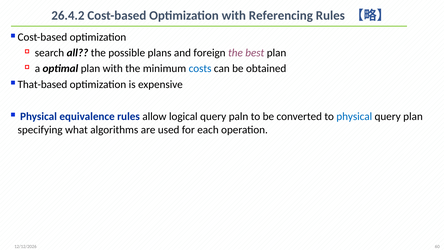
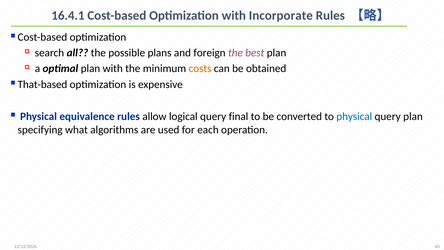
26.4.2: 26.4.2 -> 16.4.1 (68, 16)
Referencing: Referencing -> Incorporate (281, 16)
costs colour: blue -> orange (200, 68)
paln: paln -> final (239, 116)
